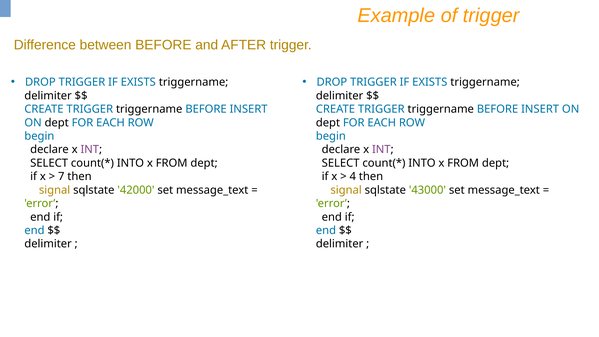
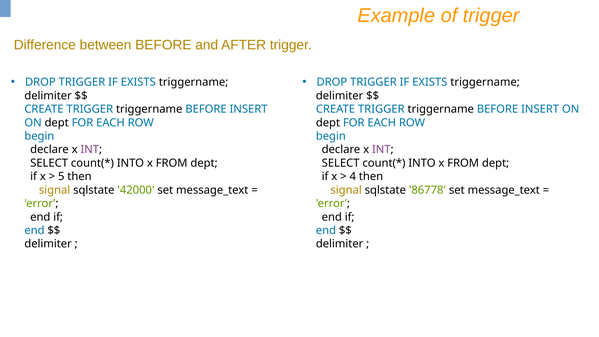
7: 7 -> 5 (61, 177)
43000: 43000 -> 86778 (427, 190)
